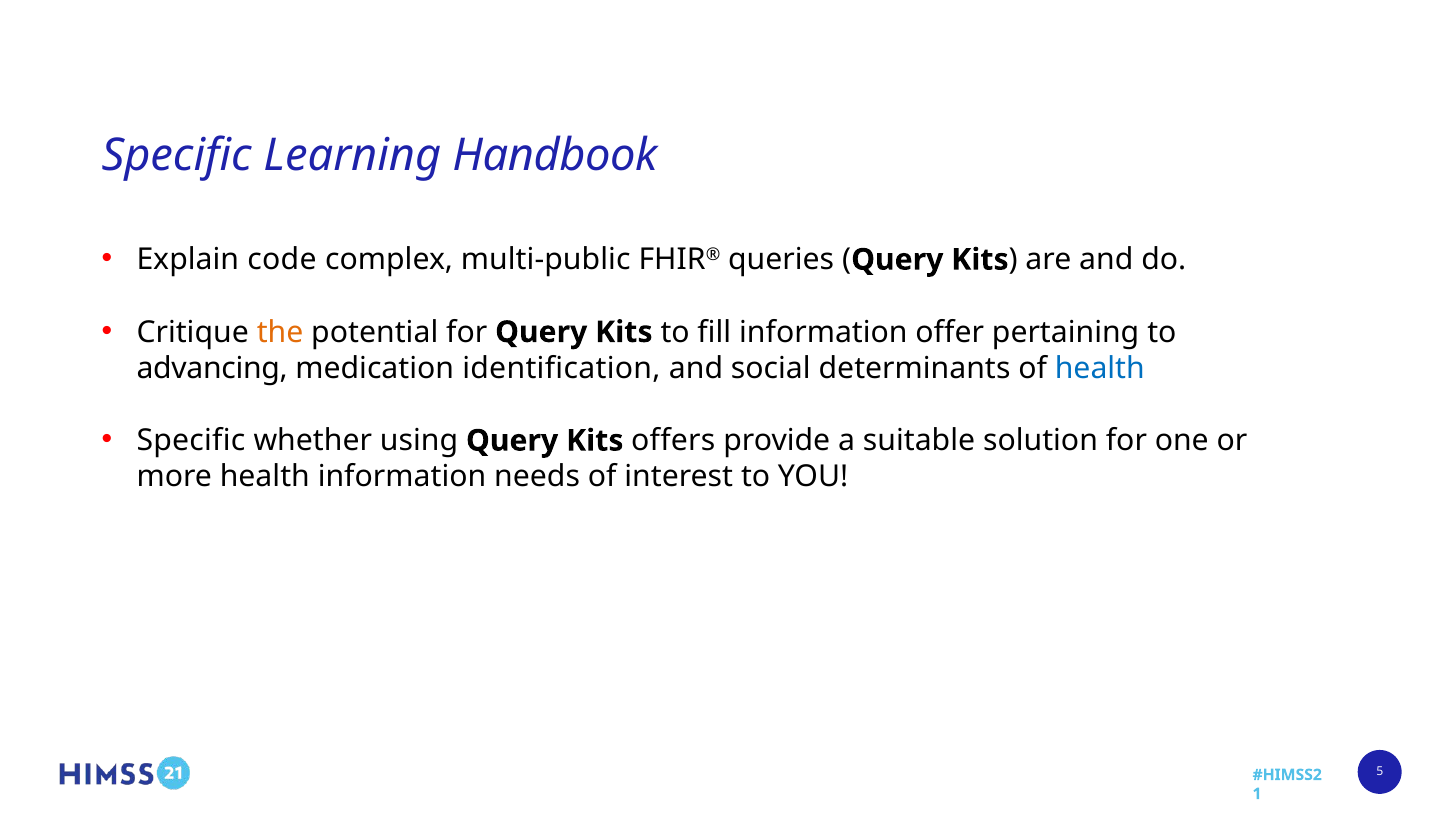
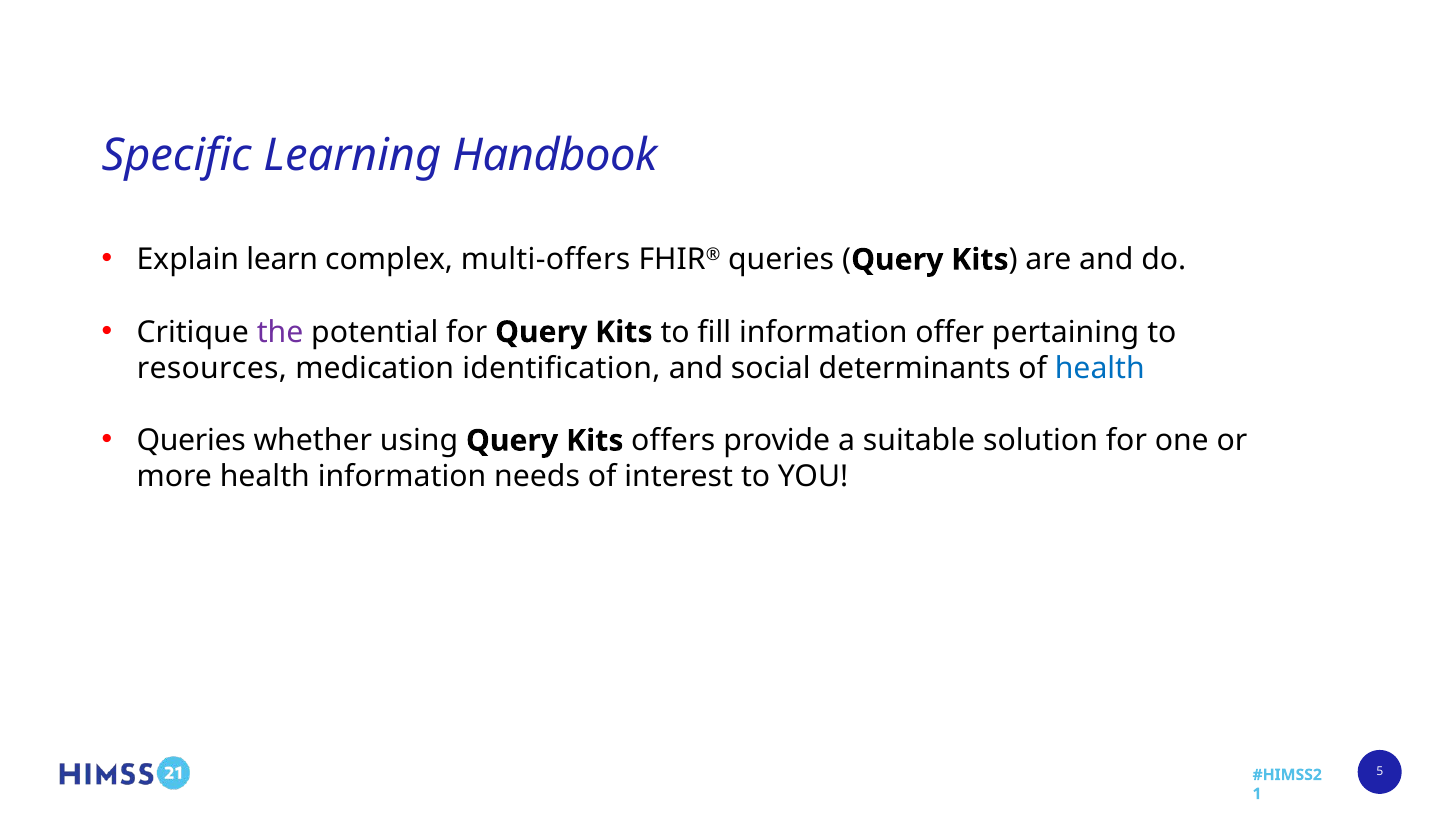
code: code -> learn (282, 260)
multi-public: multi-public -> multi-offers (546, 260)
the colour: orange -> purple (280, 332)
advancing: advancing -> resources (212, 369)
Specific: Specific -> Queries (191, 441)
